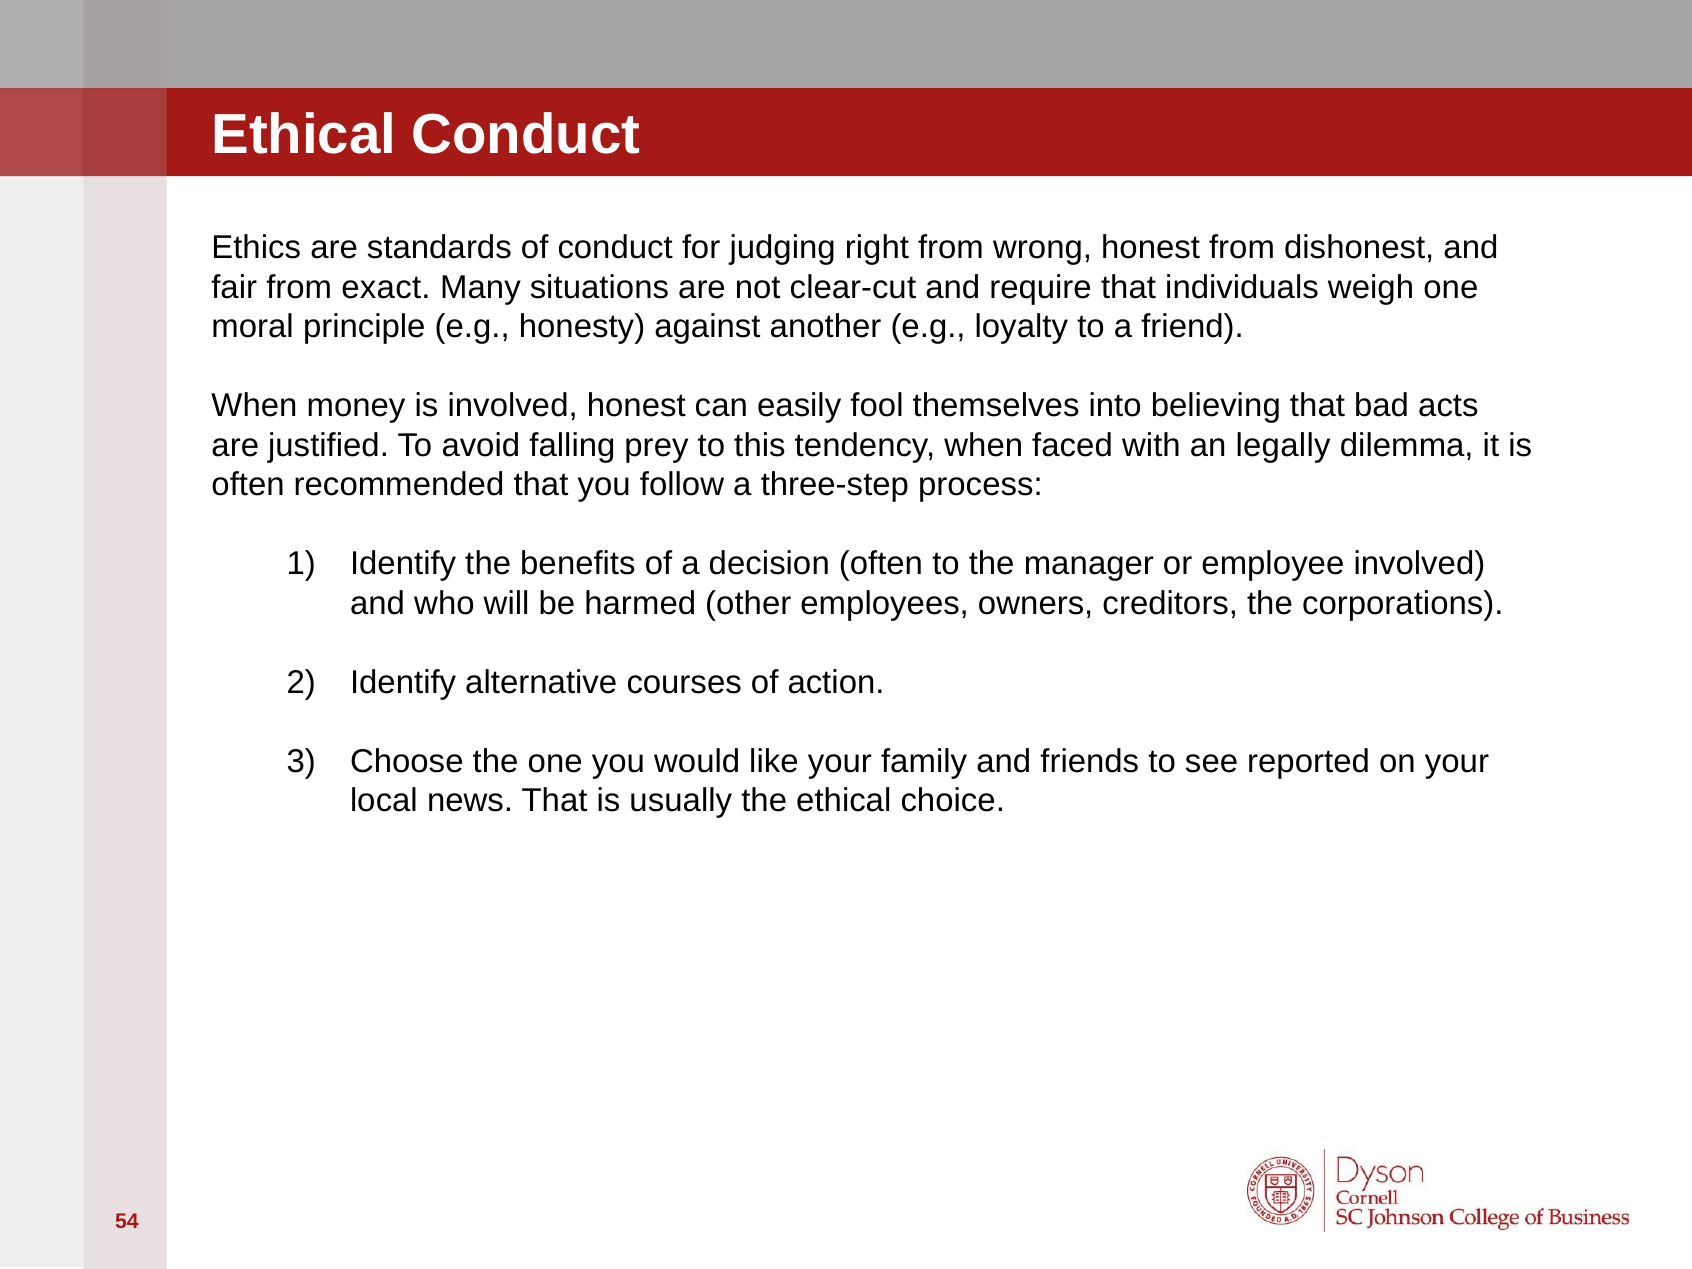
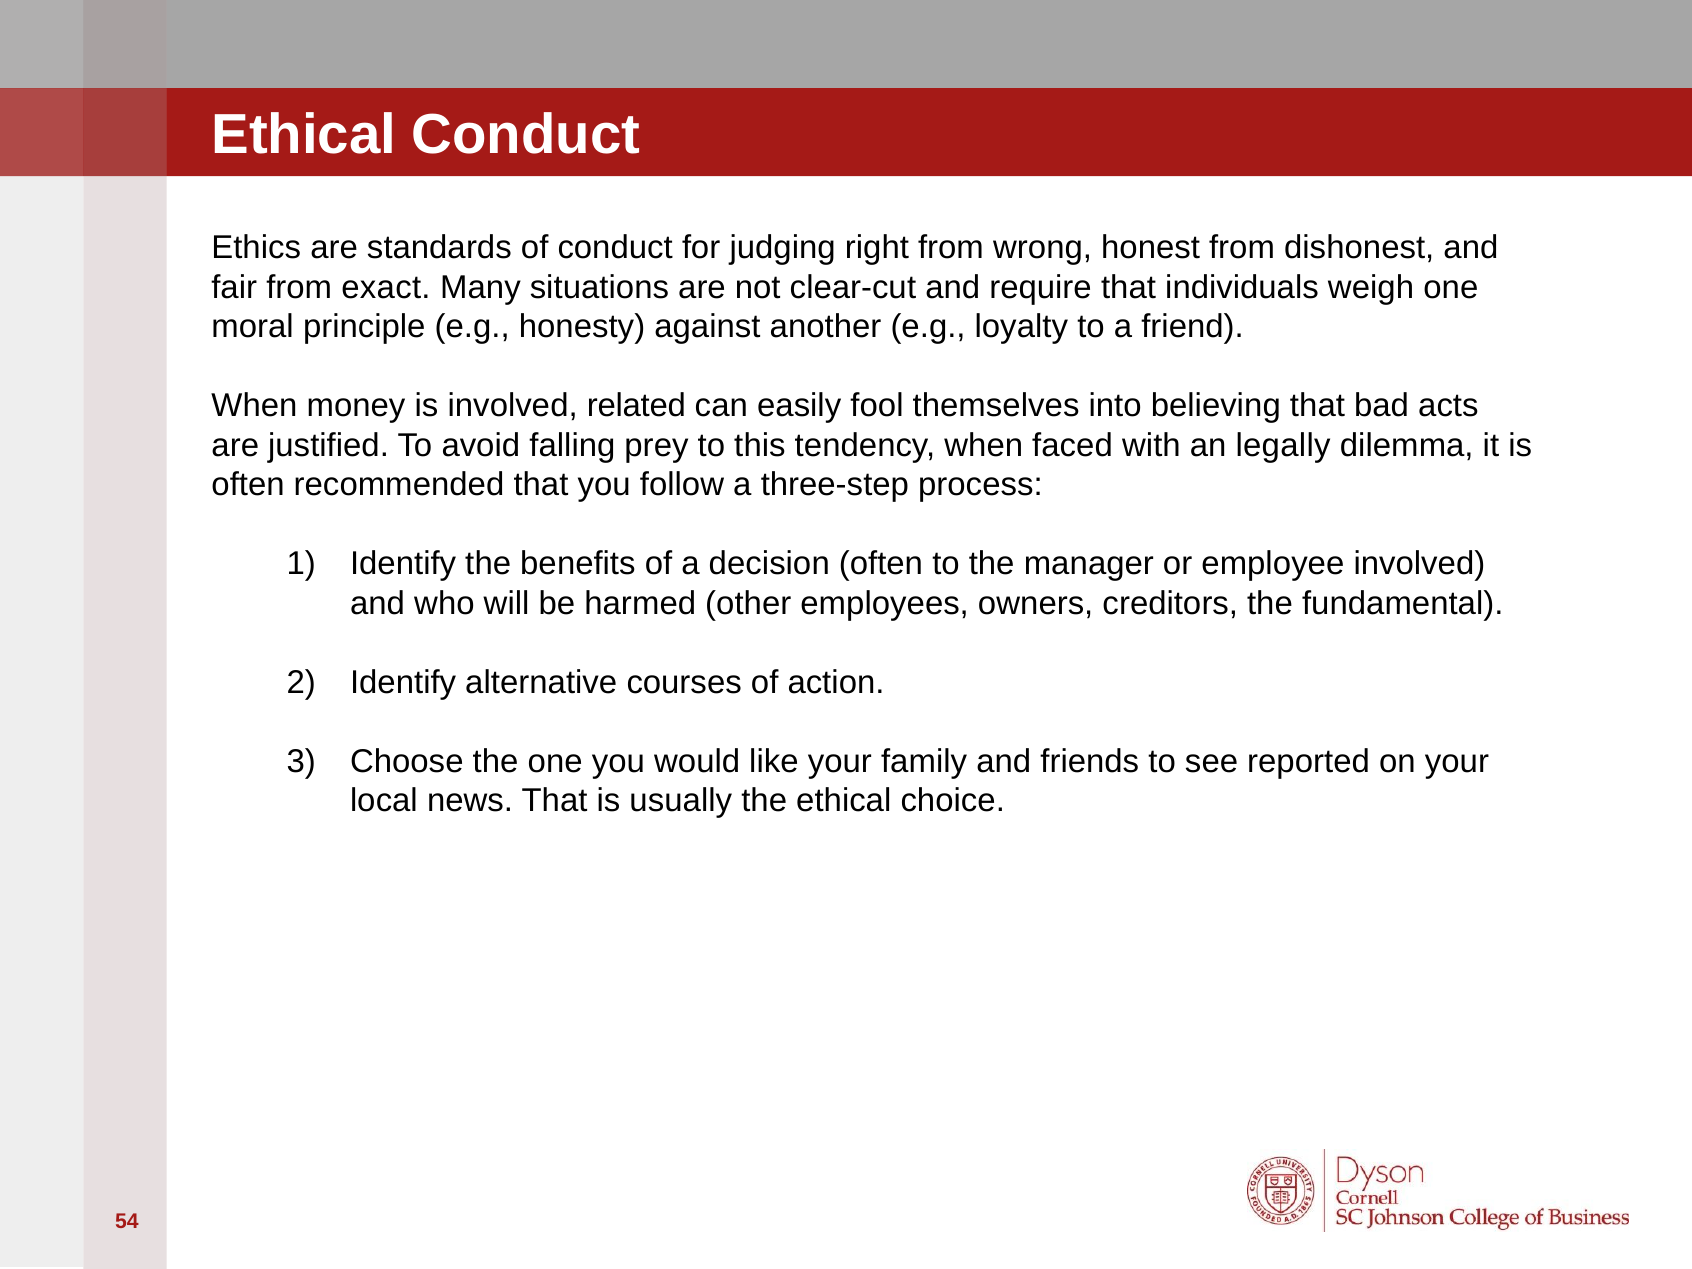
involved honest: honest -> related (636, 406)
corporations: corporations -> fundamental (1403, 603)
